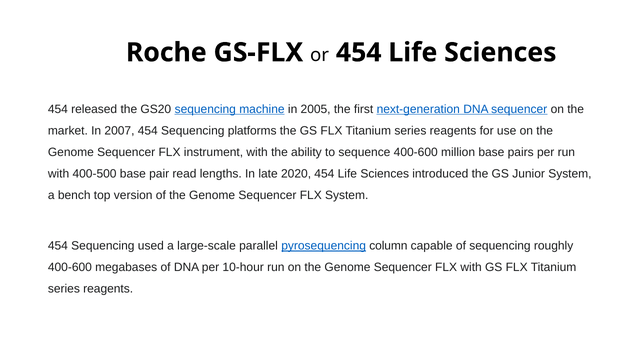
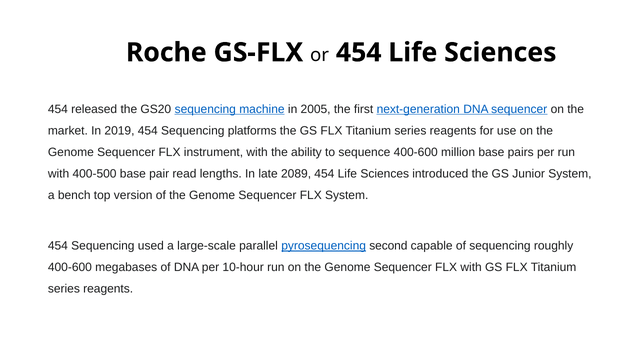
2007: 2007 -> 2019 (119, 131)
2020: 2020 -> 2089 (296, 174)
column: column -> second (388, 246)
